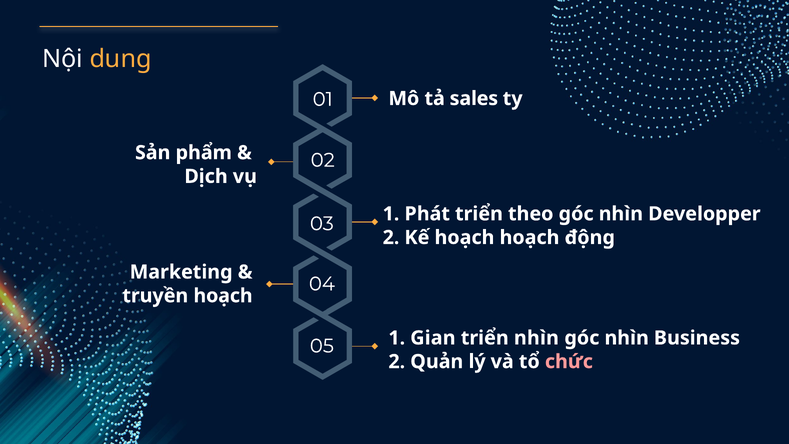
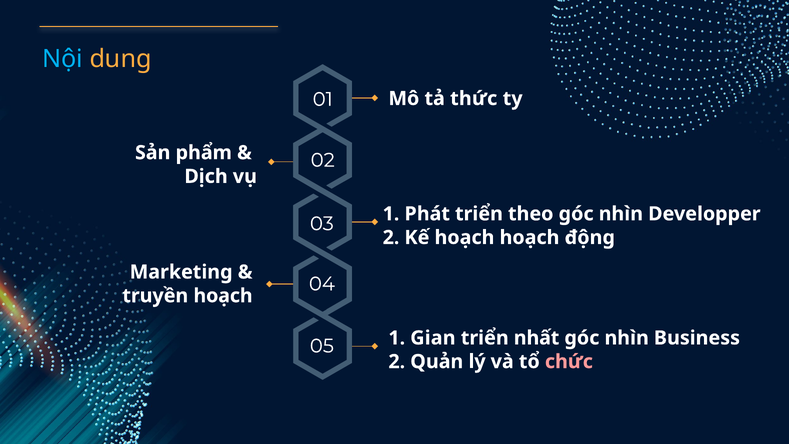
Nội colour: white -> light blue (63, 59)
sales: sales -> thức (474, 99)
triển nhìn: nhìn -> nhất (537, 338)
